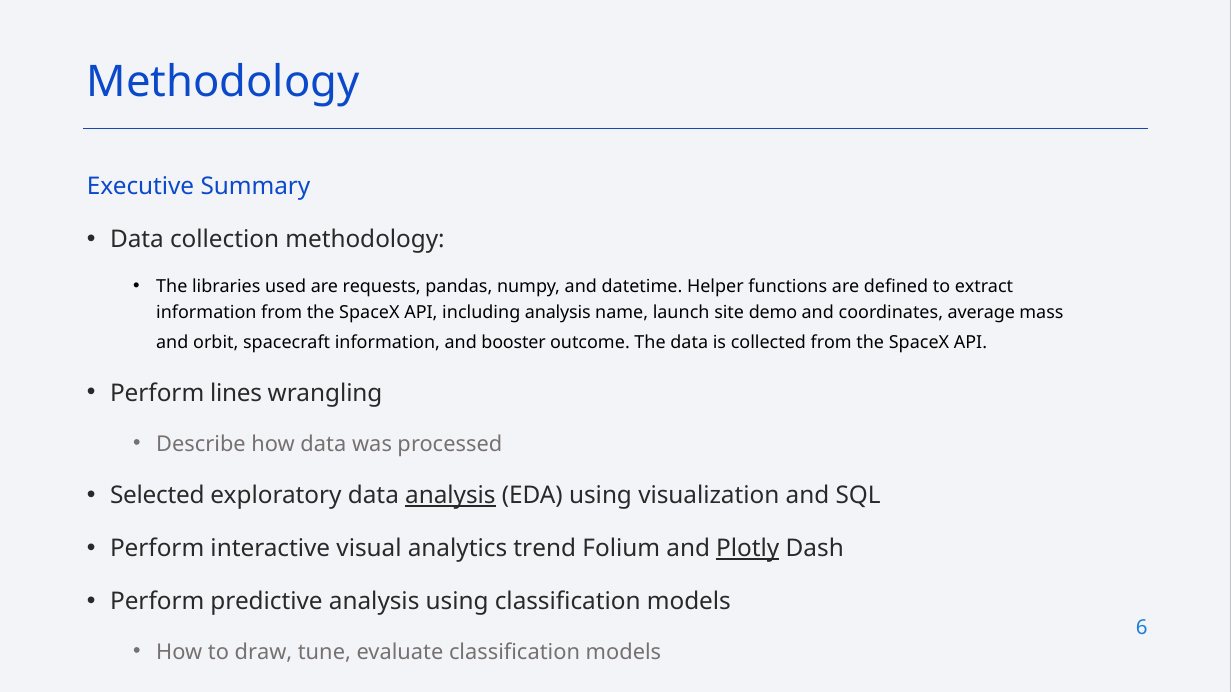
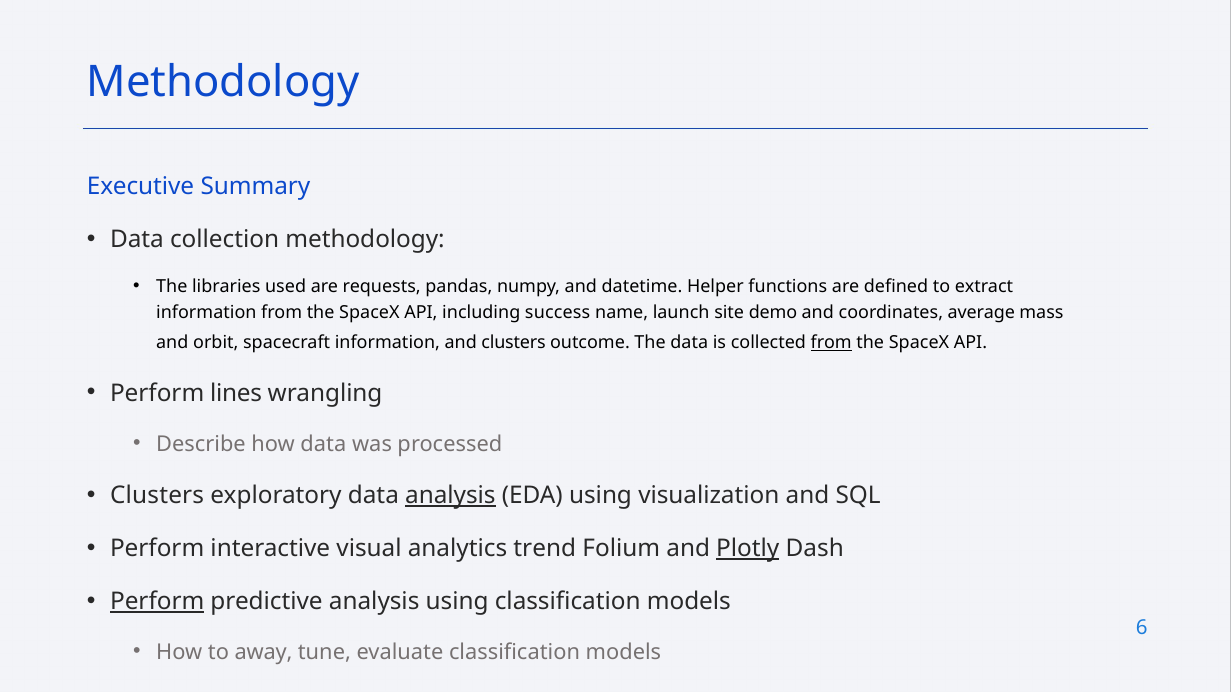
including analysis: analysis -> success (558, 312)
and booster: booster -> clusters (514, 343)
from underline: none -> present (831, 343)
Selected: Selected -> Clusters (157, 496)
Perform underline: none -> present (157, 602)
draw: draw -> away (264, 652)
